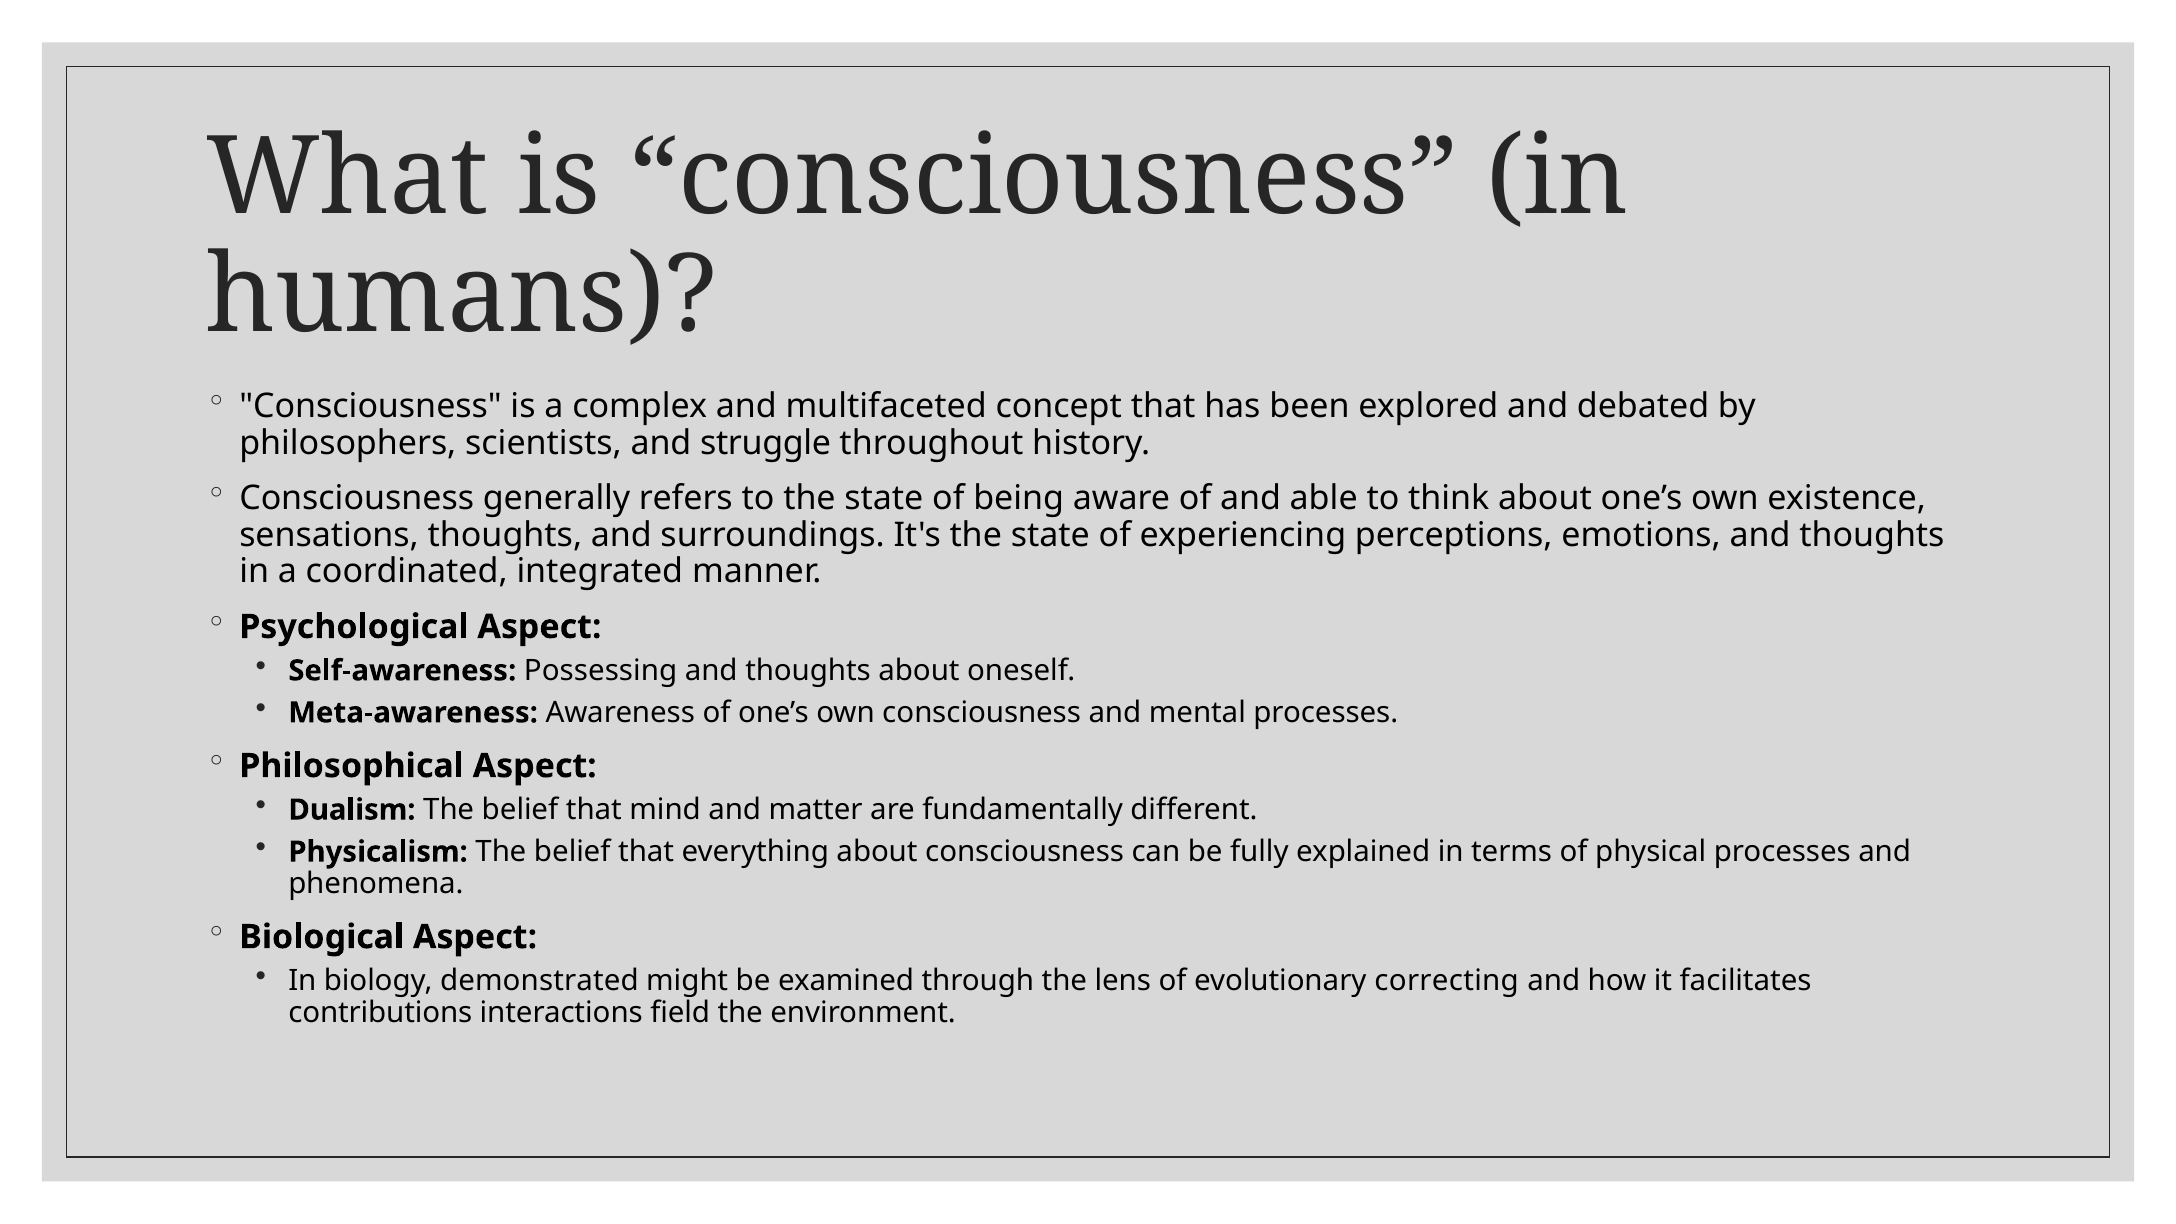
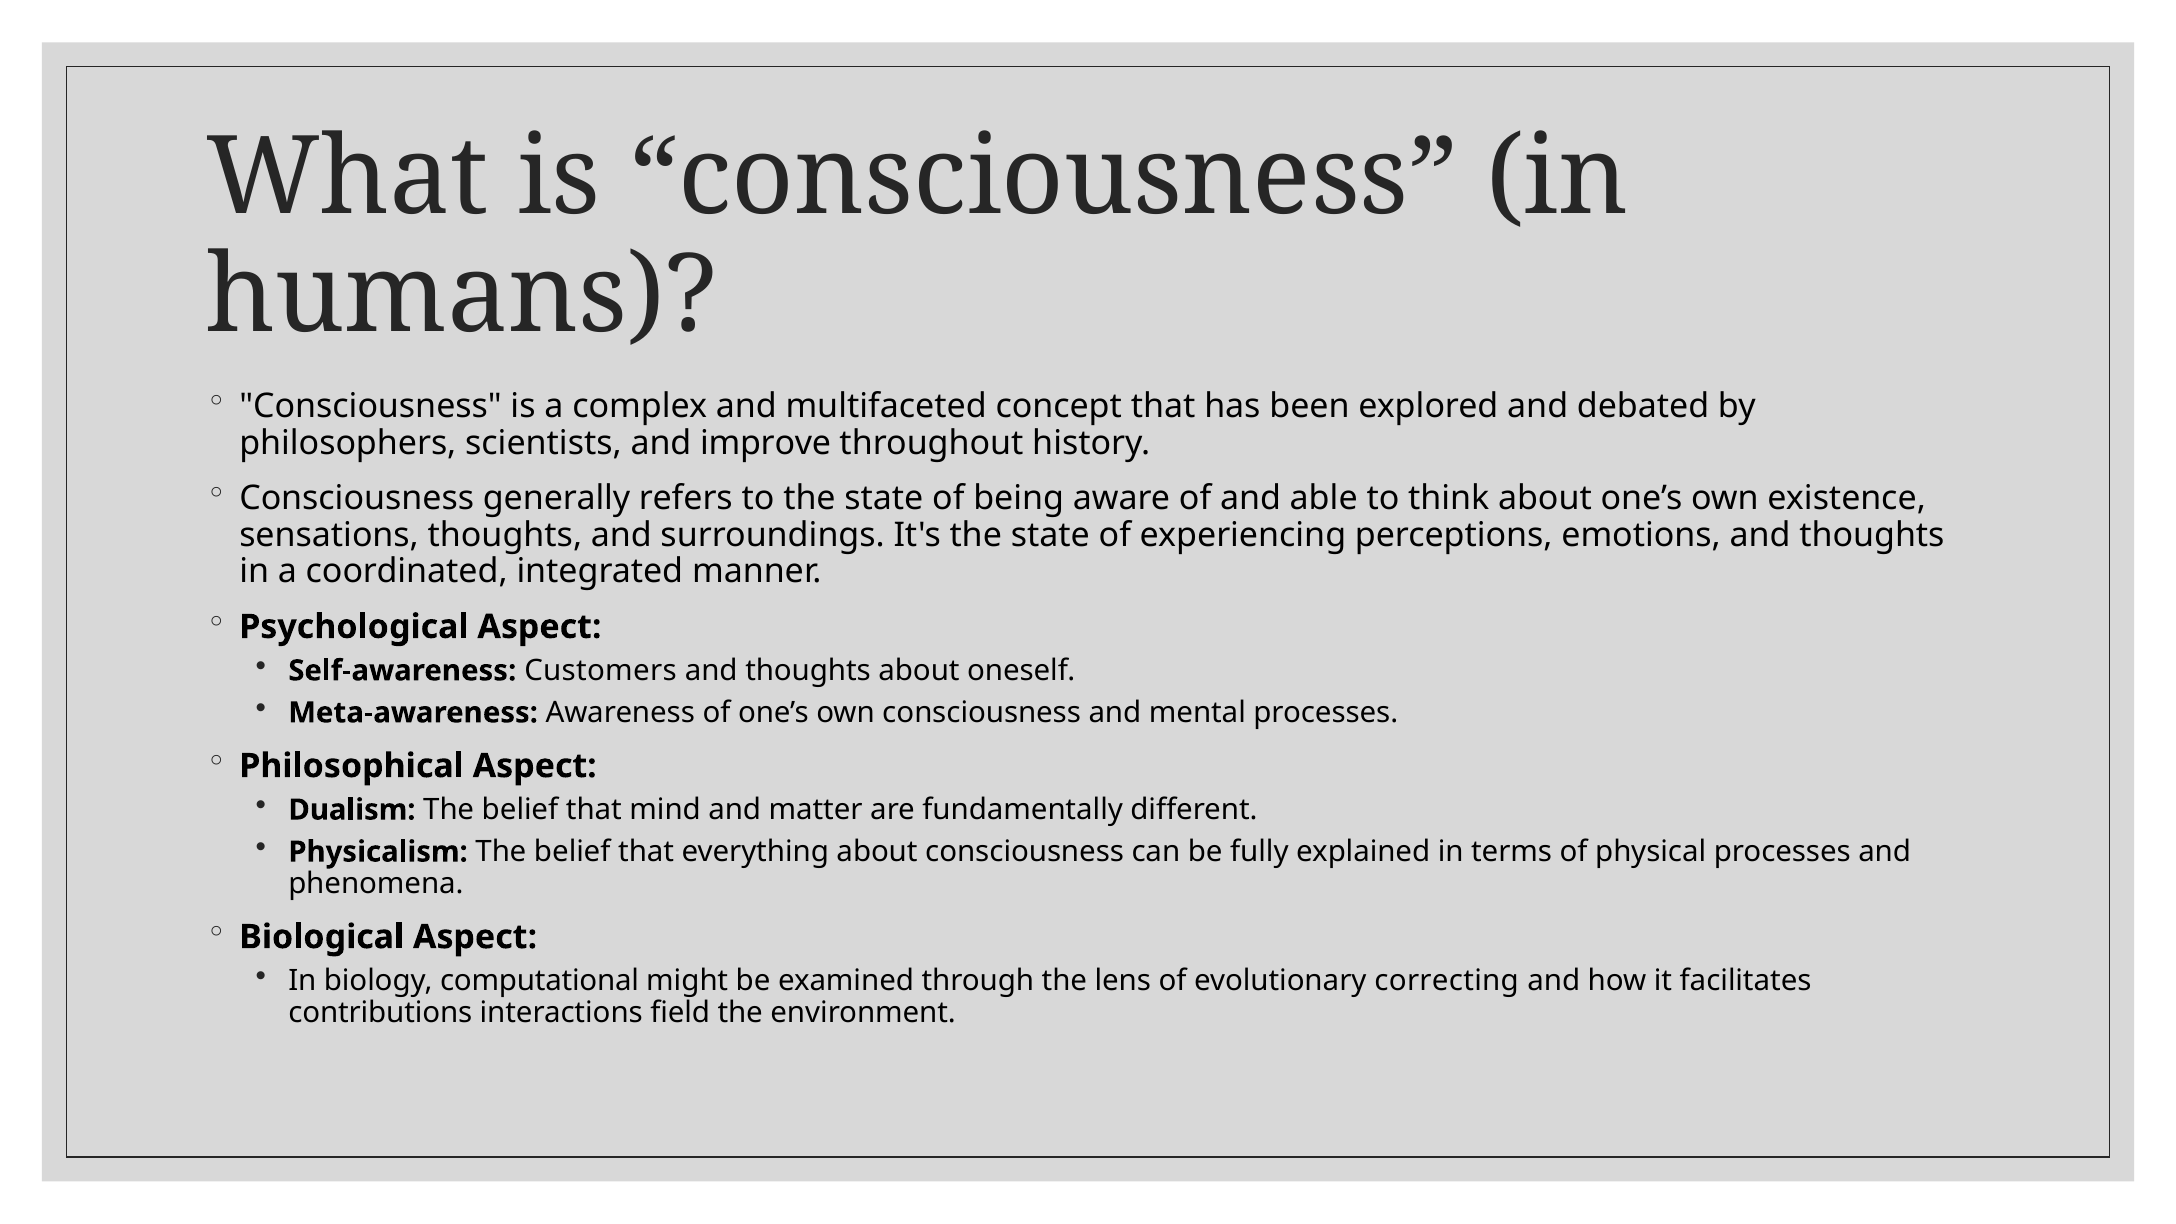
struggle: struggle -> improve (766, 443)
Possessing: Possessing -> Customers (600, 671)
demonstrated: demonstrated -> computational (540, 981)
